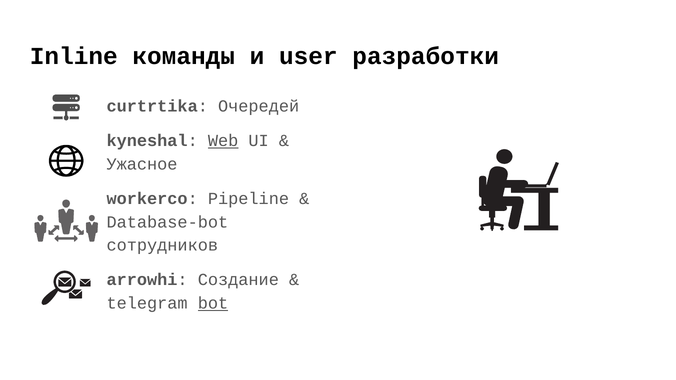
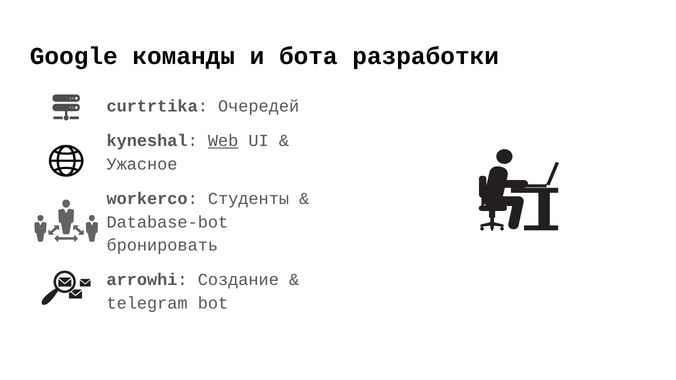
Inline: Inline -> Google (74, 56)
user: user -> бота (308, 56)
Pipeline: Pipeline -> Студенты (248, 199)
сотрудников: сотрудников -> бронировать (162, 245)
bot underline: present -> none (213, 303)
